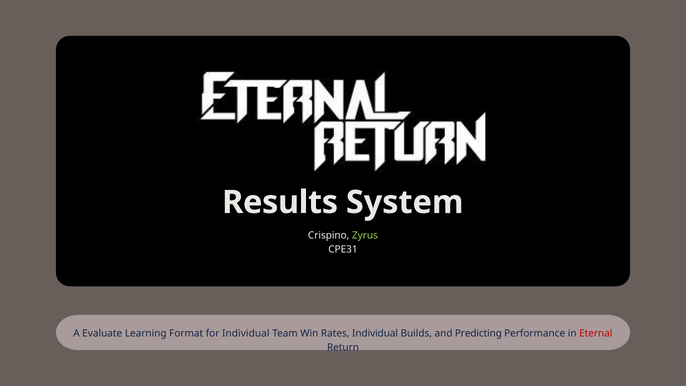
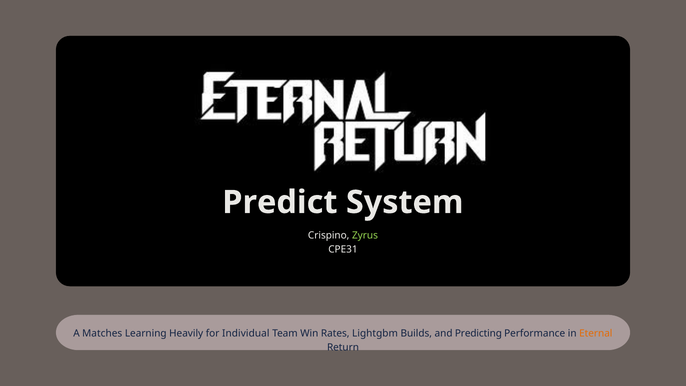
Results: Results -> Predict (280, 202)
Evaluate: Evaluate -> Matches (102, 333)
Format: Format -> Heavily (186, 333)
Rates Individual: Individual -> Lightgbm (375, 333)
Eternal colour: red -> orange (596, 333)
